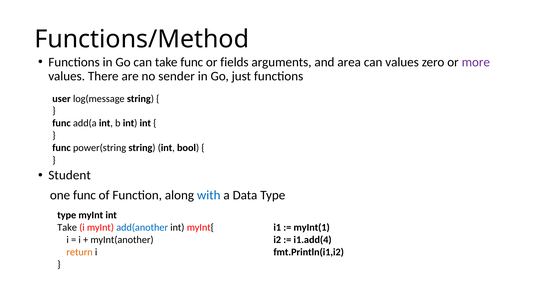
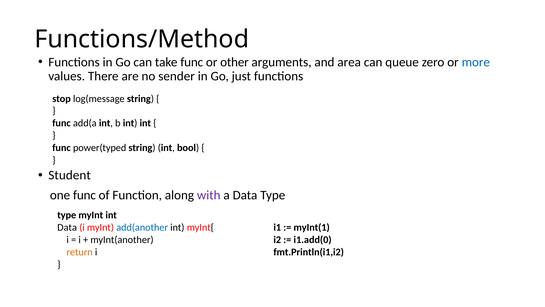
fields: fields -> other (234, 62)
can values: values -> queue (402, 62)
more colour: purple -> blue (476, 62)
user: user -> stop (62, 98)
power(string: power(string -> power(typed (100, 148)
with colour: blue -> purple (209, 195)
Take: Take -> Data (67, 227)
i1.add(4: i1.add(4 -> i1.add(0 (313, 240)
